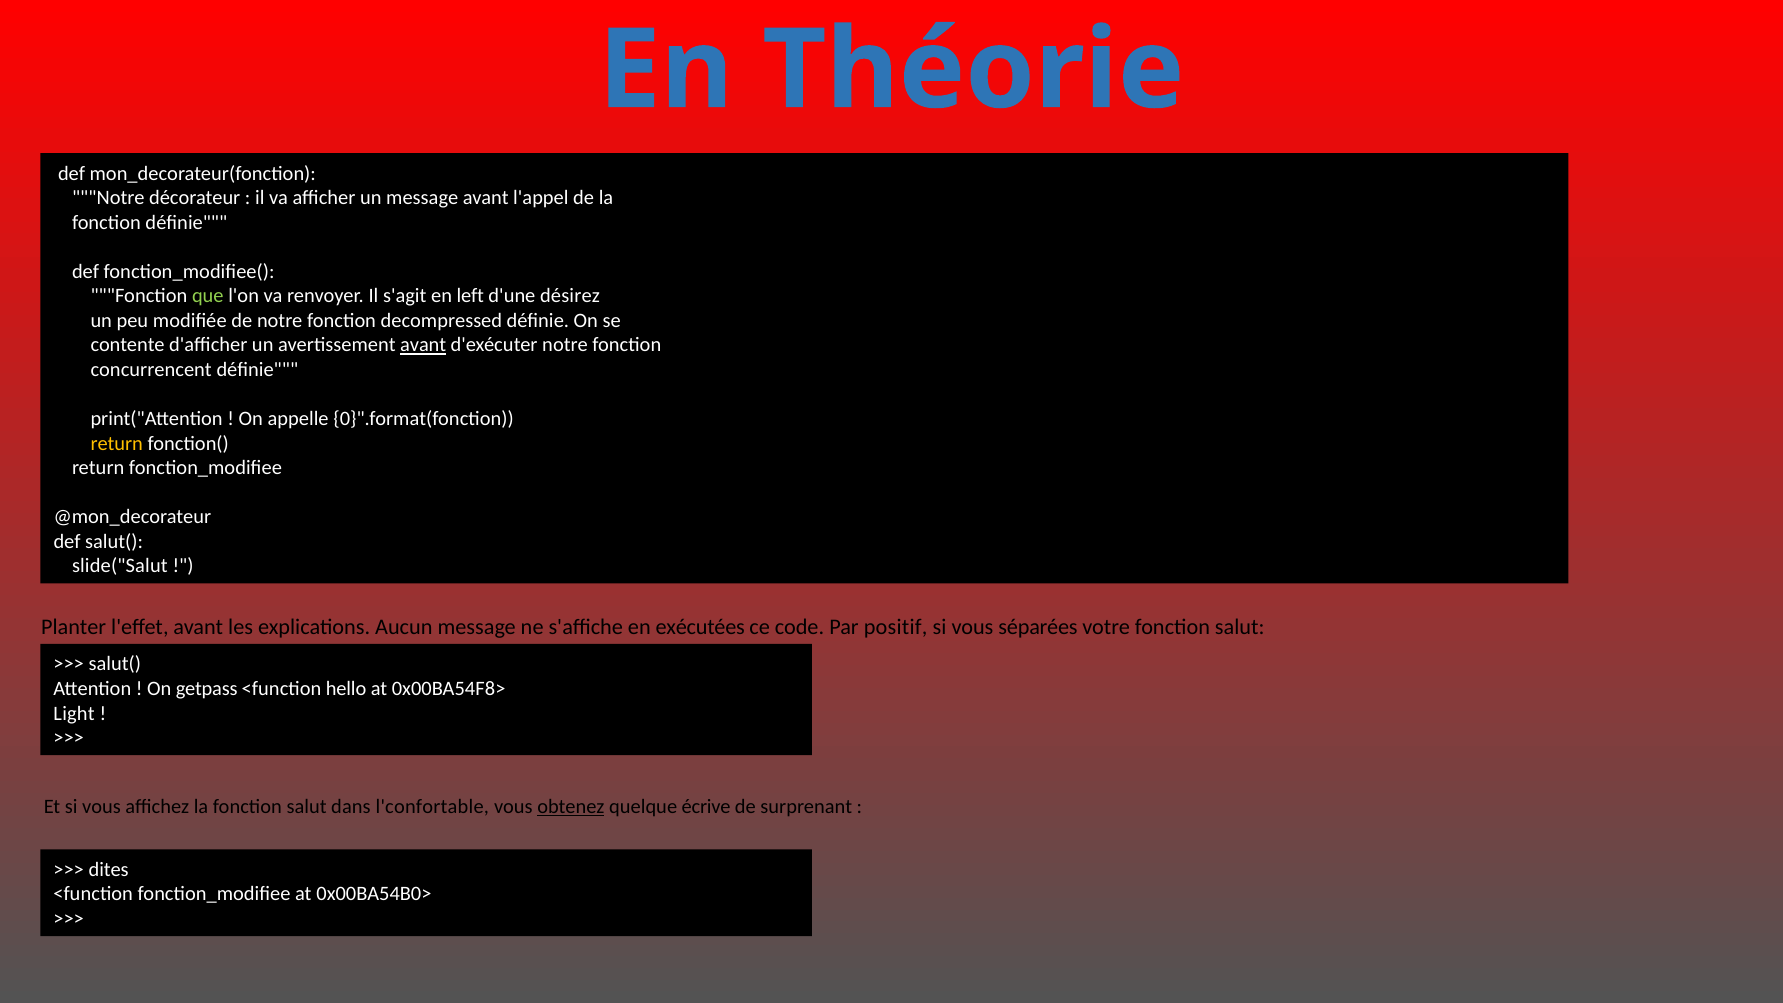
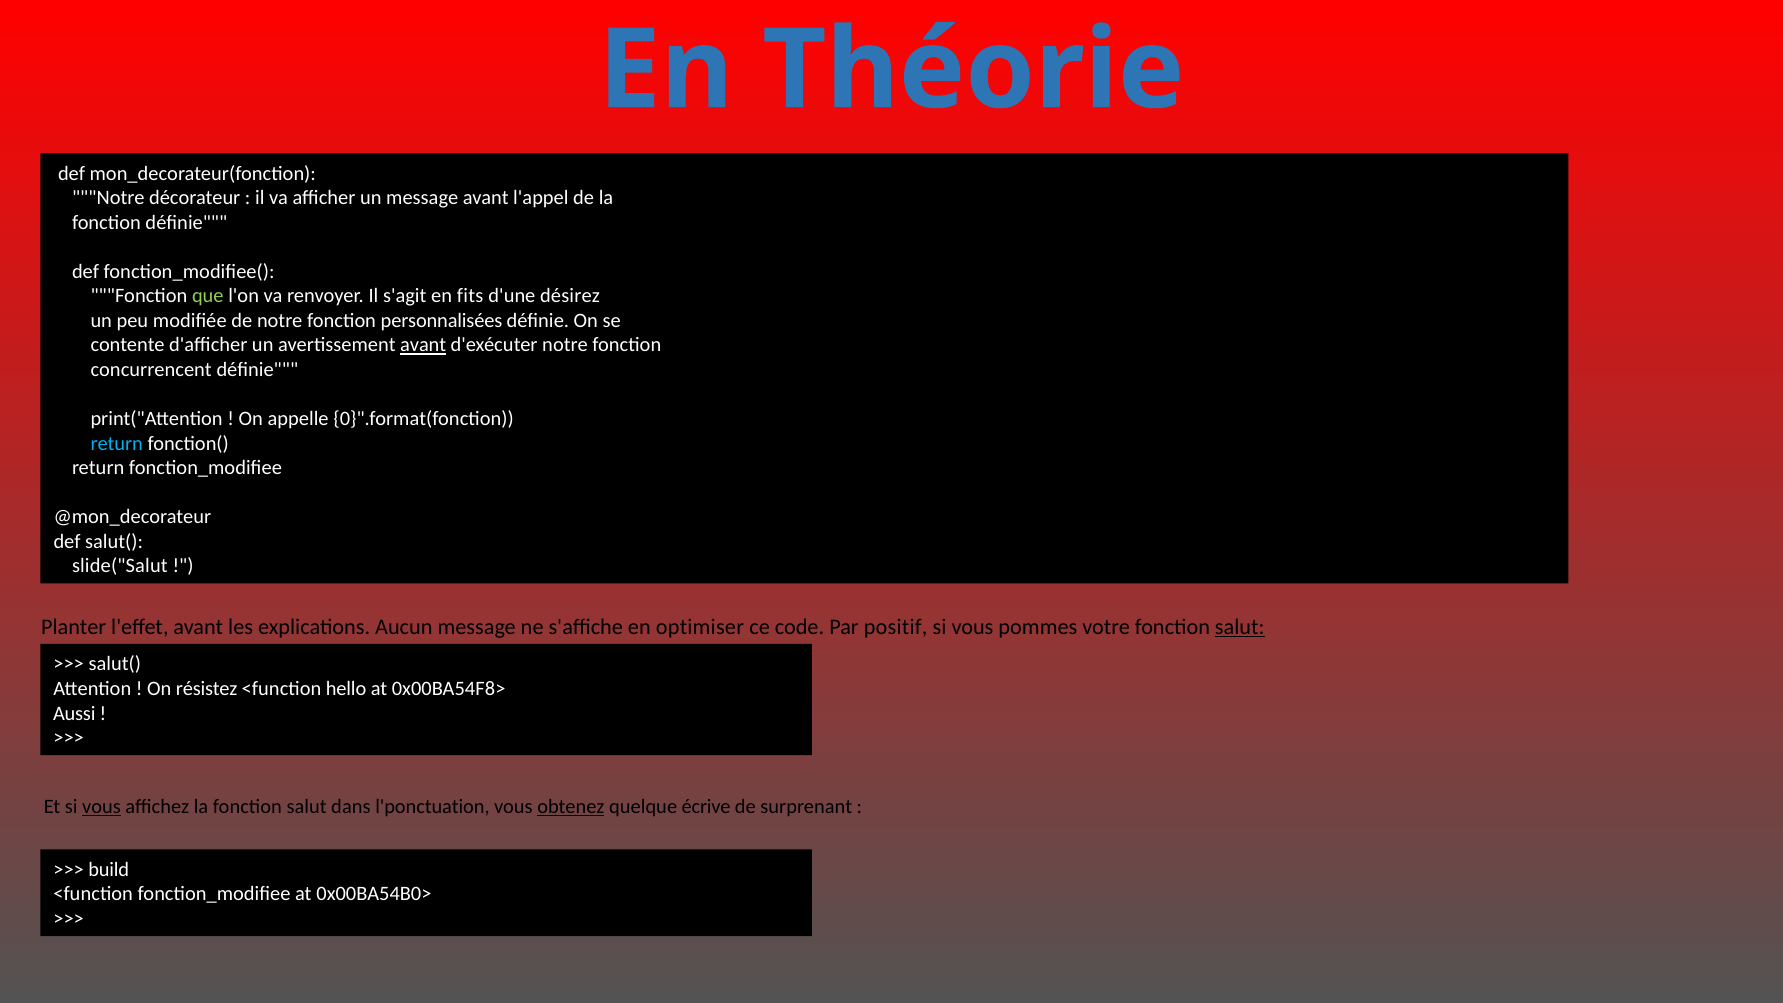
left: left -> fits (470, 296)
decompressed: decompressed -> personnalisées (441, 321)
return colour: yellow -> light blue (117, 443)
exécutées: exécutées -> optimiser (700, 627)
séparées: séparées -> pommes (1038, 627)
salut underline: none -> present (1240, 627)
getpass: getpass -> résistez (207, 689)
Light: Light -> Aussi (74, 713)
vous underline: none -> present (102, 807)
l'confortable: l'confortable -> l'ponctuation (432, 807)
dites: dites -> build (109, 870)
